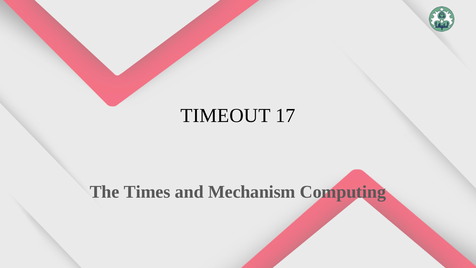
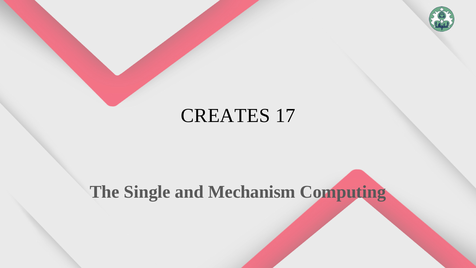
TIMEOUT: TIMEOUT -> CREATES (225, 115)
Times: Times -> Single (147, 192)
